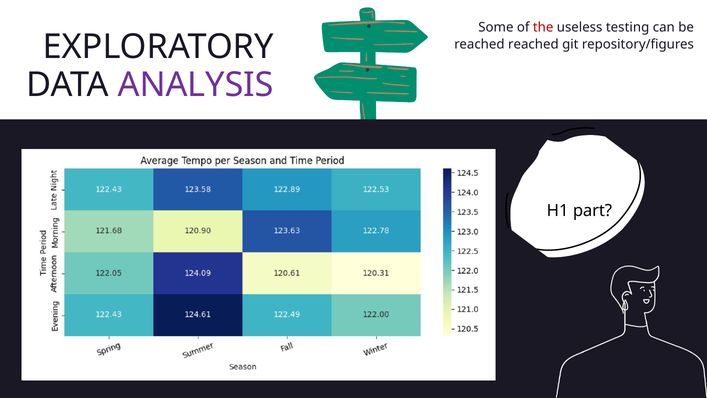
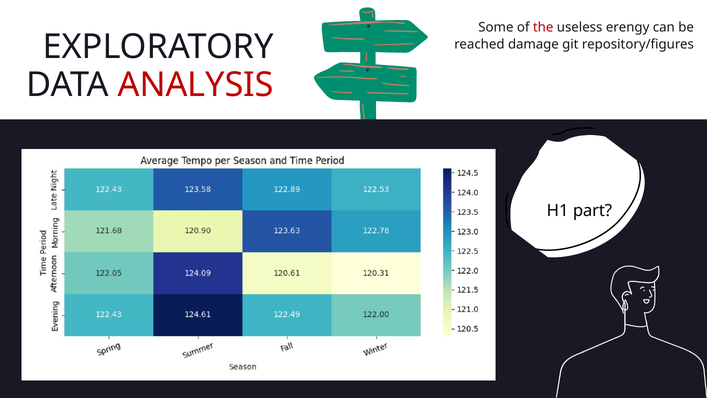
testing: testing -> erengy (628, 27)
reached reached: reached -> damage (533, 45)
ANALYSIS colour: purple -> red (196, 85)
